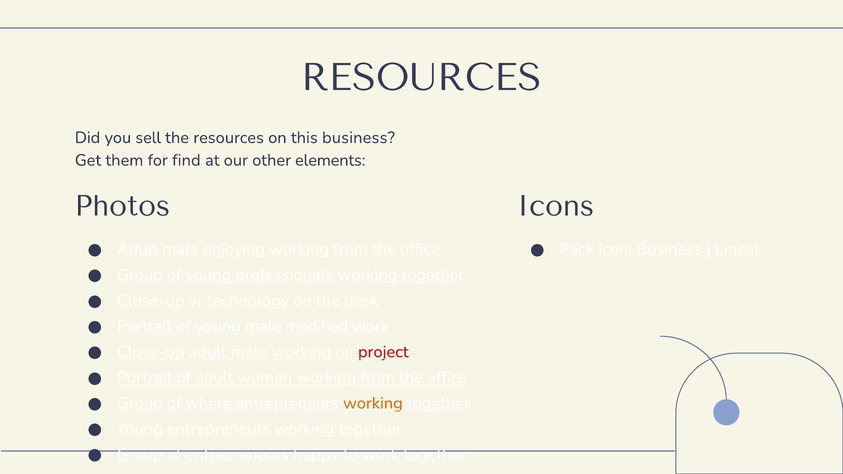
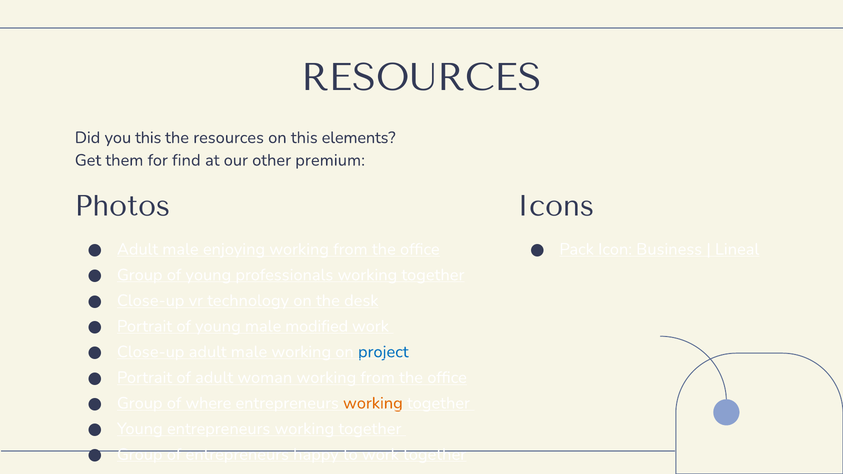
you sell: sell -> this (148, 138)
this business: business -> elements (359, 138)
elements: elements -> premium (330, 160)
project colour: red -> blue (383, 352)
